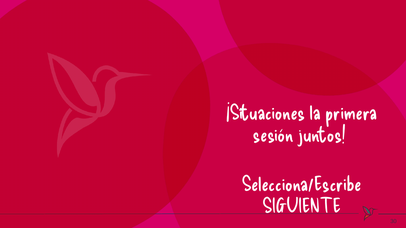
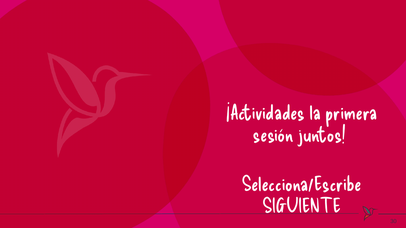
¡Situaciones: ¡Situaciones -> ¡Actividades (266, 113)
